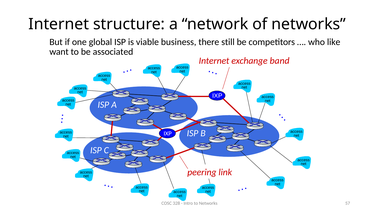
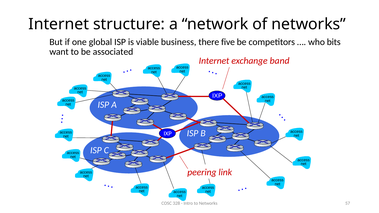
still: still -> five (228, 42)
like: like -> bits (334, 42)
